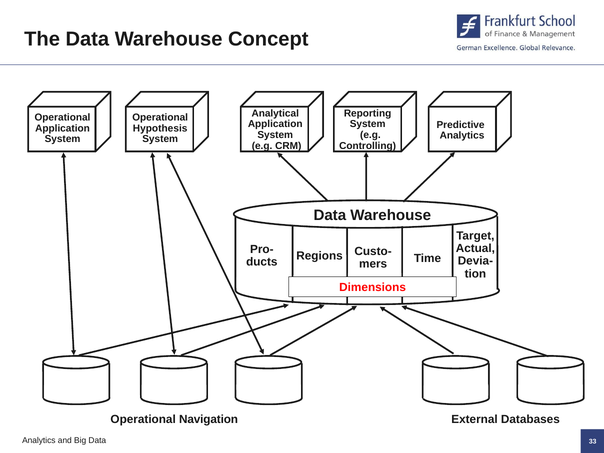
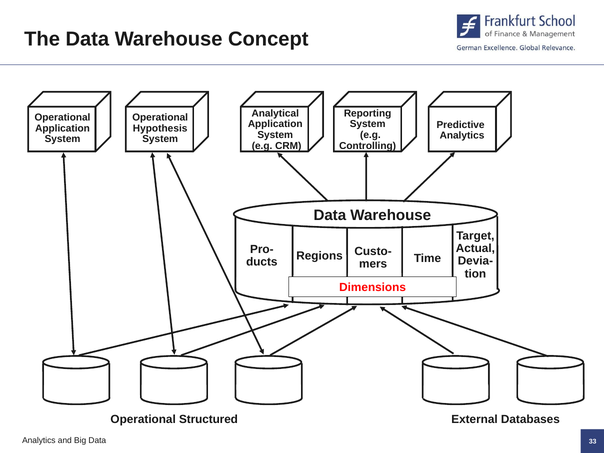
Navigation: Navigation -> Structured (208, 420)
